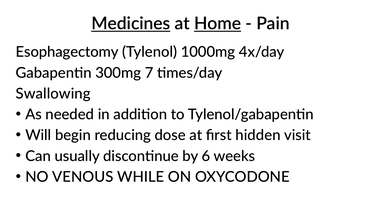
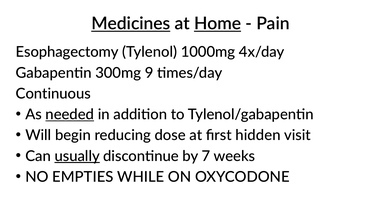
7: 7 -> 9 (149, 73)
Swallowing: Swallowing -> Continuous (53, 94)
needed underline: none -> present (70, 114)
usually underline: none -> present (77, 156)
6: 6 -> 7 (206, 156)
VENOUS: VENOUS -> EMPTIES (83, 177)
